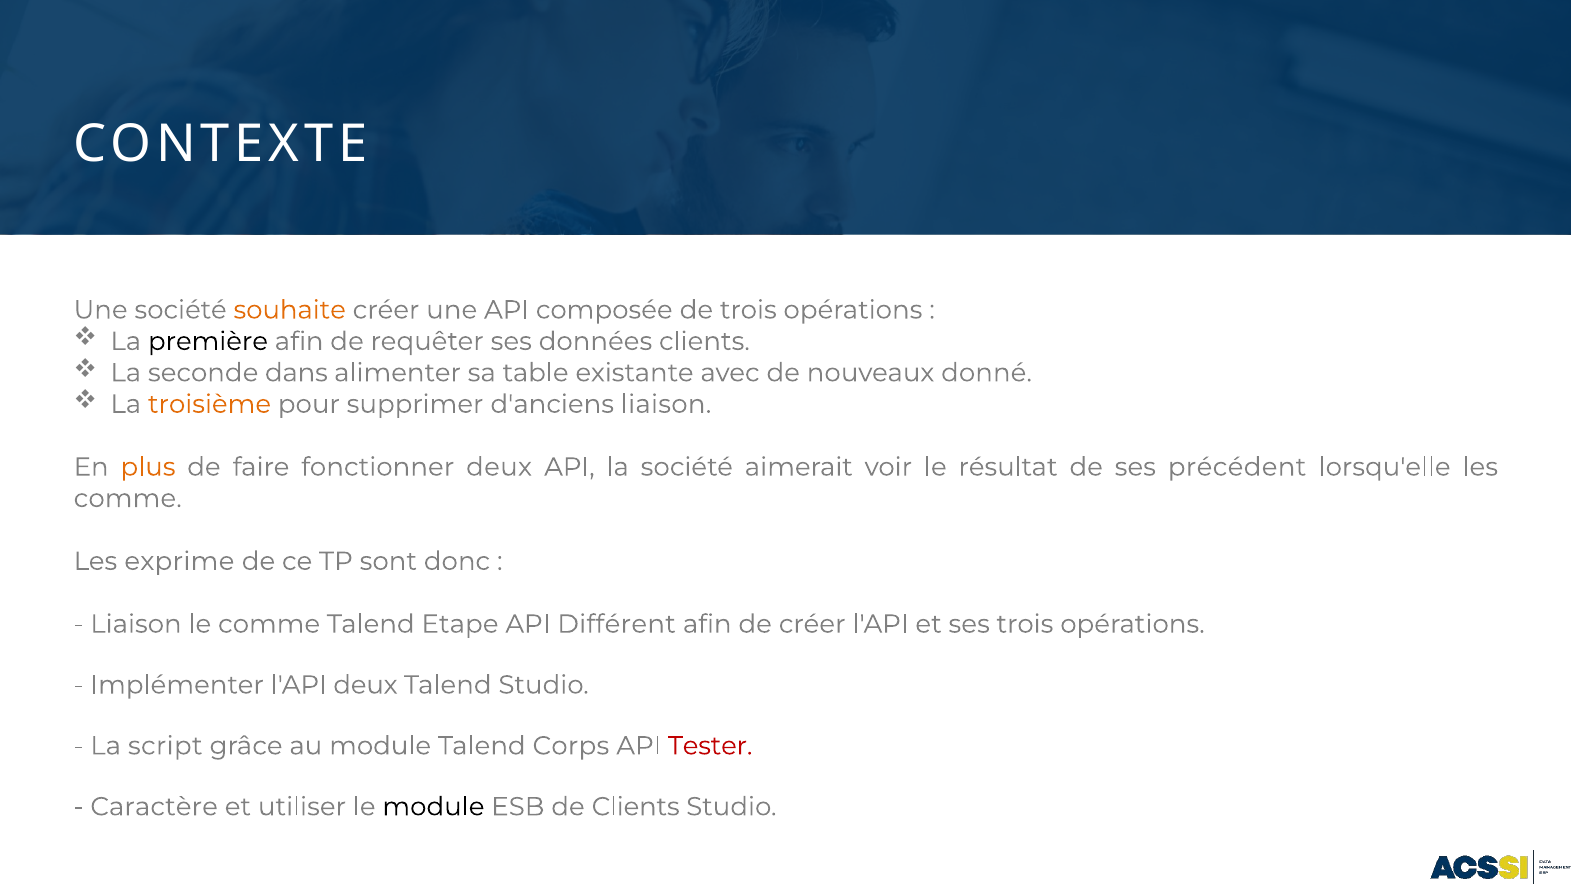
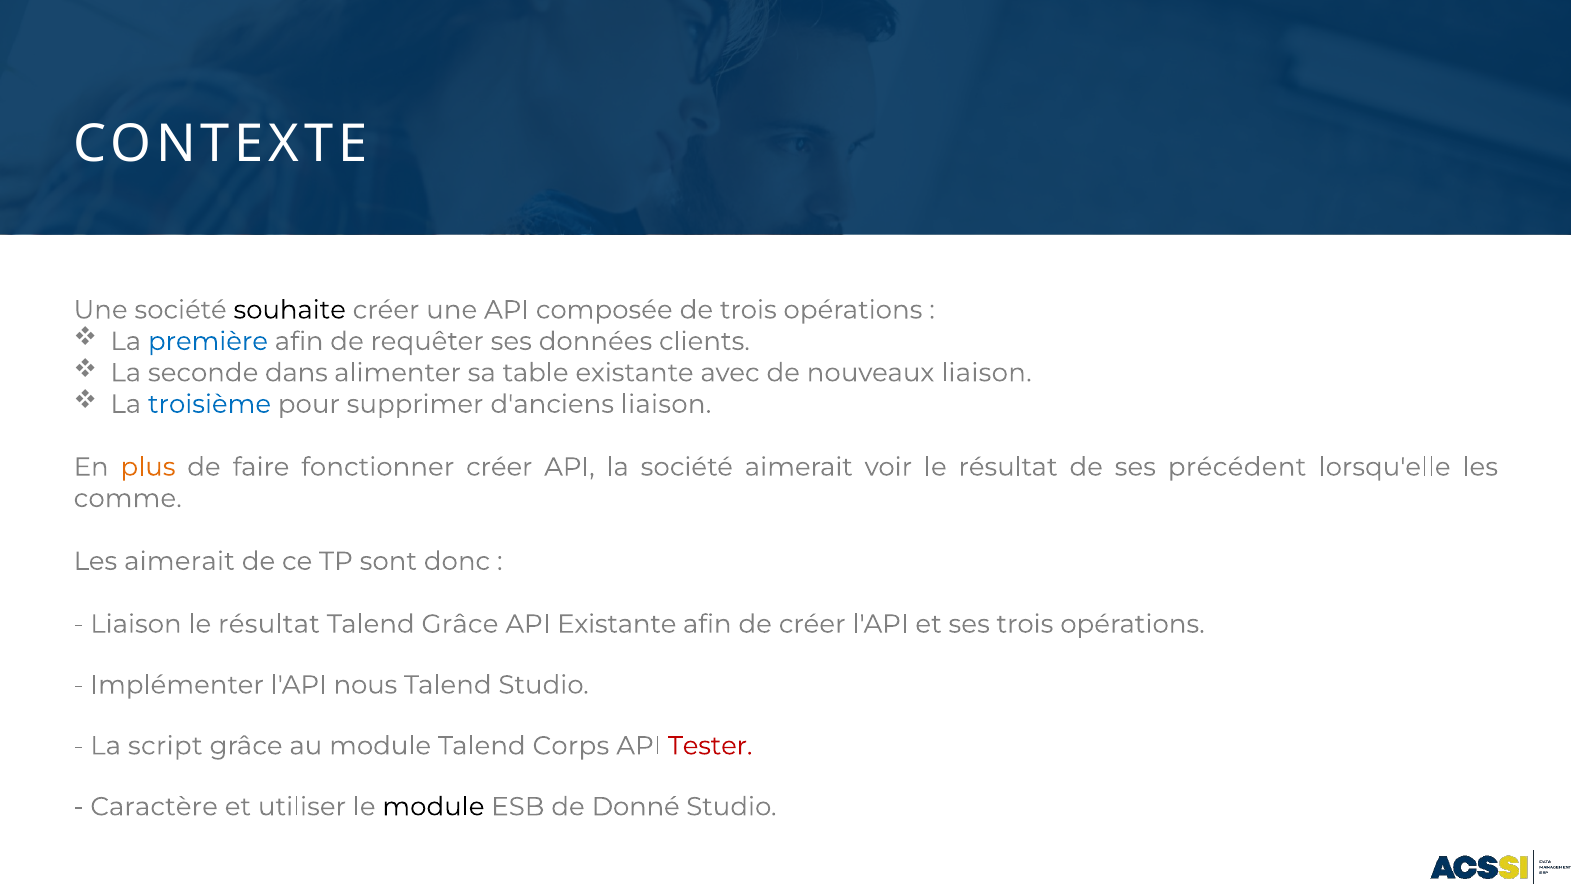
souhaite colour: orange -> black (290, 310)
première colour: black -> blue (208, 341)
nouveaux donné: donné -> liaison (986, 373)
troisième colour: orange -> blue (210, 404)
fonctionner deux: deux -> créer (499, 467)
Les exprime: exprime -> aimerait (179, 561)
comme: comme -> résultat (269, 624)
Talend Etape: Etape -> Grâce (460, 624)
API Différent: Différent -> Existante (617, 624)
l'API deux: deux -> nous (365, 685)
de Clients: Clients -> Donné (636, 806)
